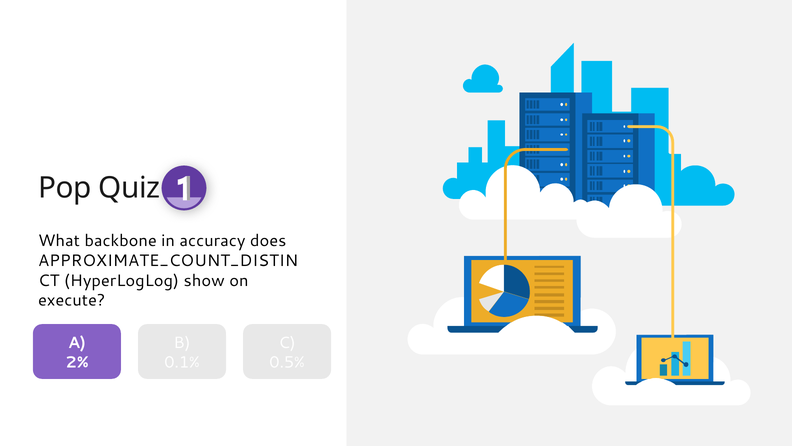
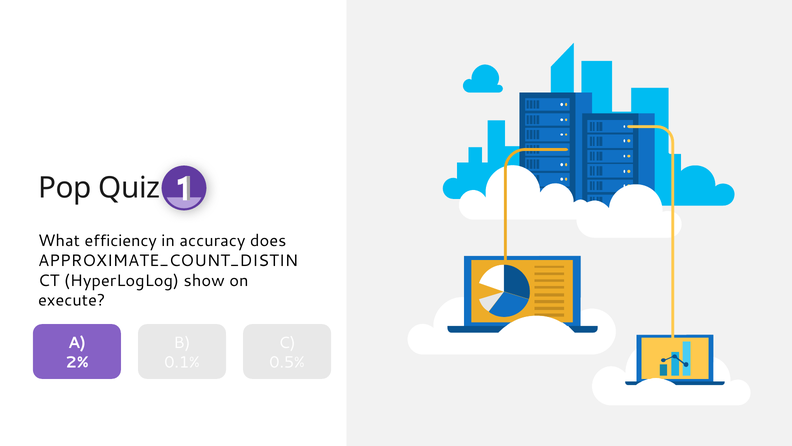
backbone: backbone -> efficiency (121, 241)
